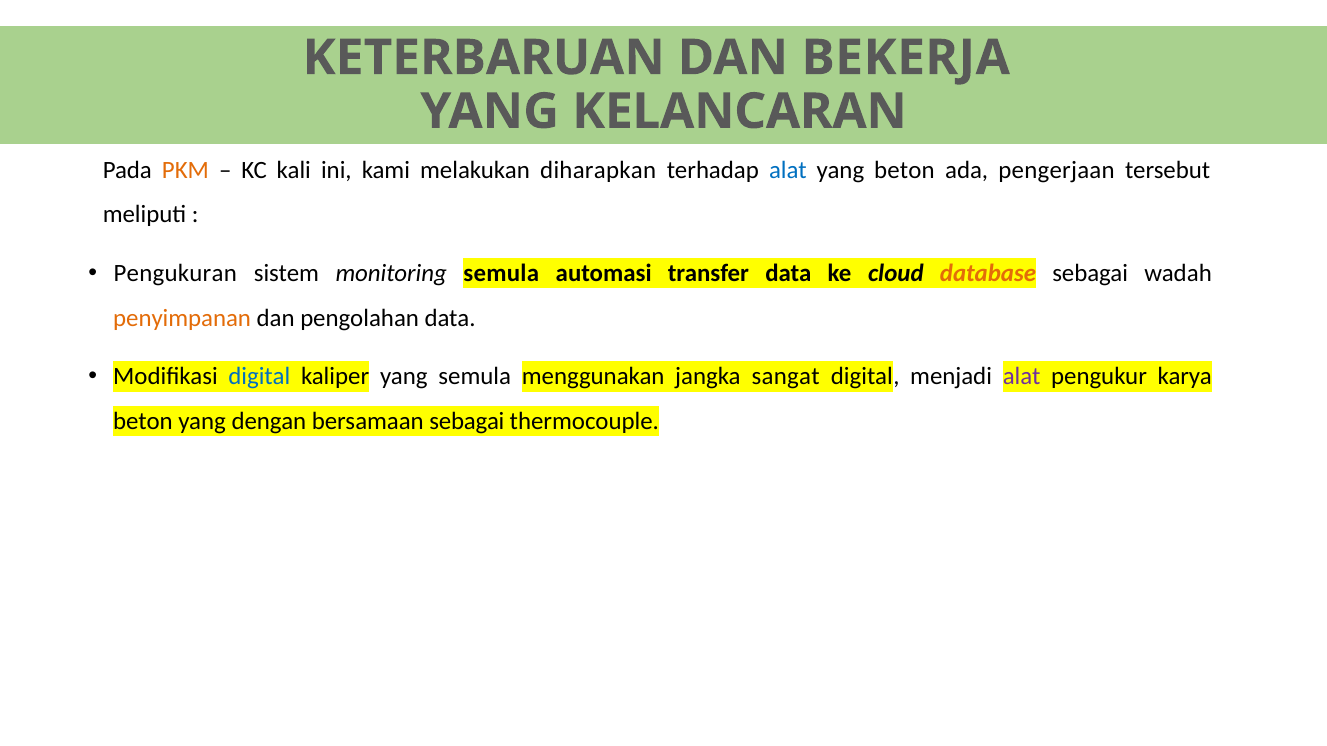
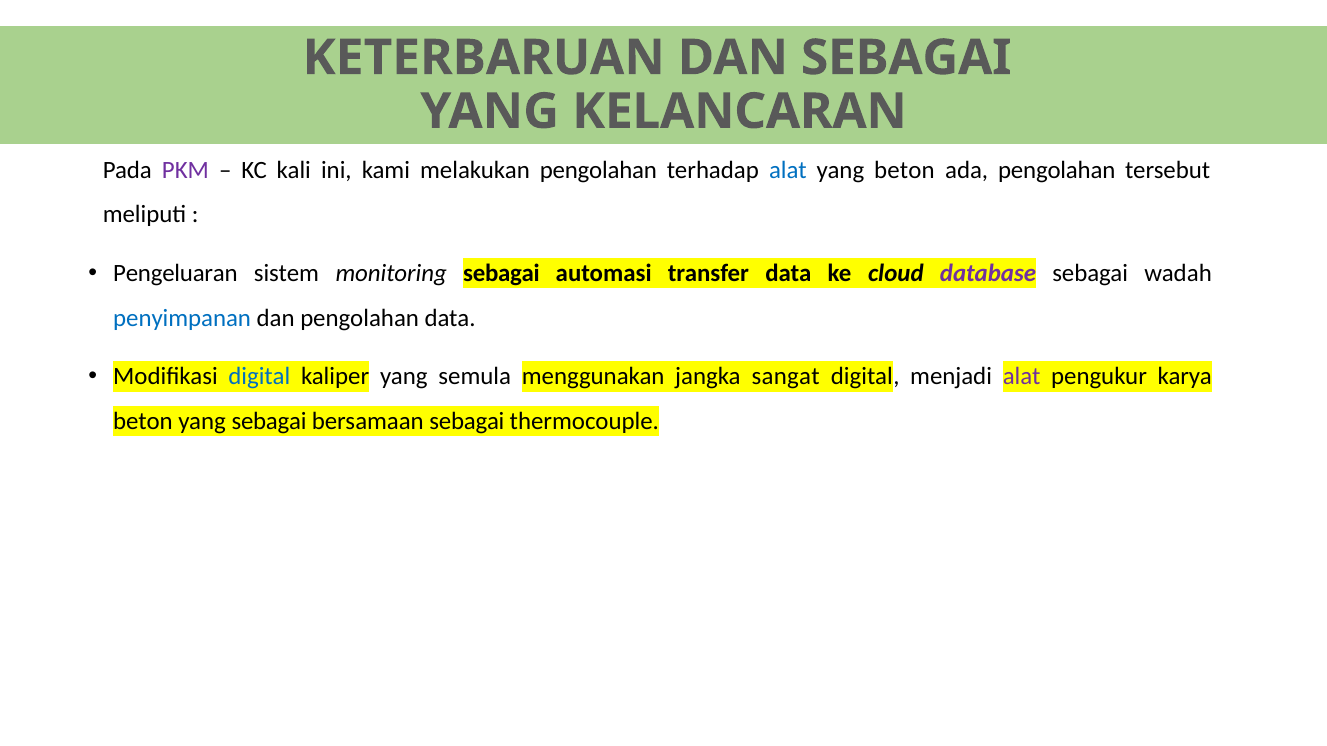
DAN BEKERJA: BEKERJA -> SEBAGAI (906, 58)
PKM colour: orange -> purple (185, 170)
melakukan diharapkan: diharapkan -> pengolahan (598, 170)
ada pengerjaan: pengerjaan -> pengolahan (1057, 170)
Pengukuran: Pengukuran -> Pengeluaran (175, 273)
monitoring semula: semula -> sebagai (501, 273)
database colour: orange -> purple (988, 273)
penyimpanan colour: orange -> blue (182, 318)
yang dengan: dengan -> sebagai (269, 422)
